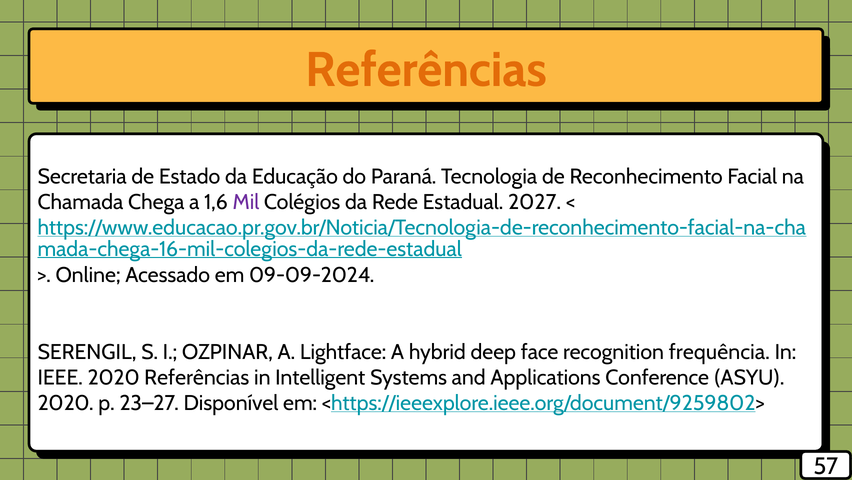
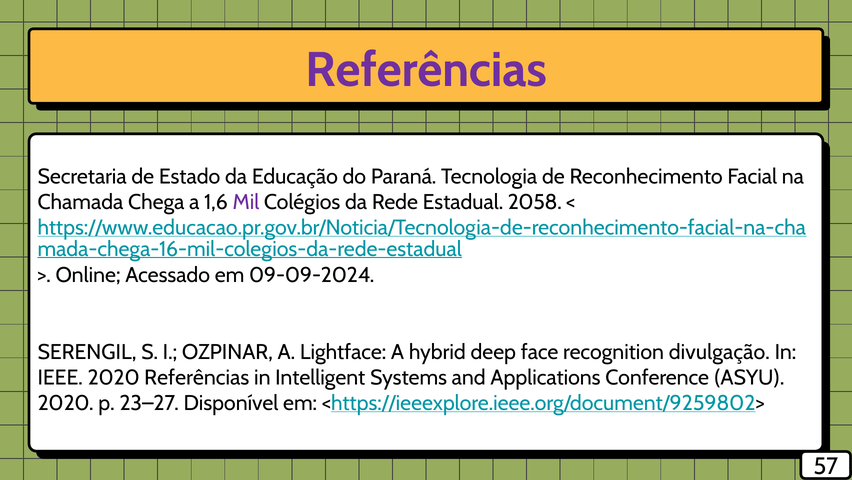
Referências colour: orange -> purple (426, 70)
2027: 2027 -> 2058 (535, 202)
frequência: frequência -> divulgação (719, 351)
